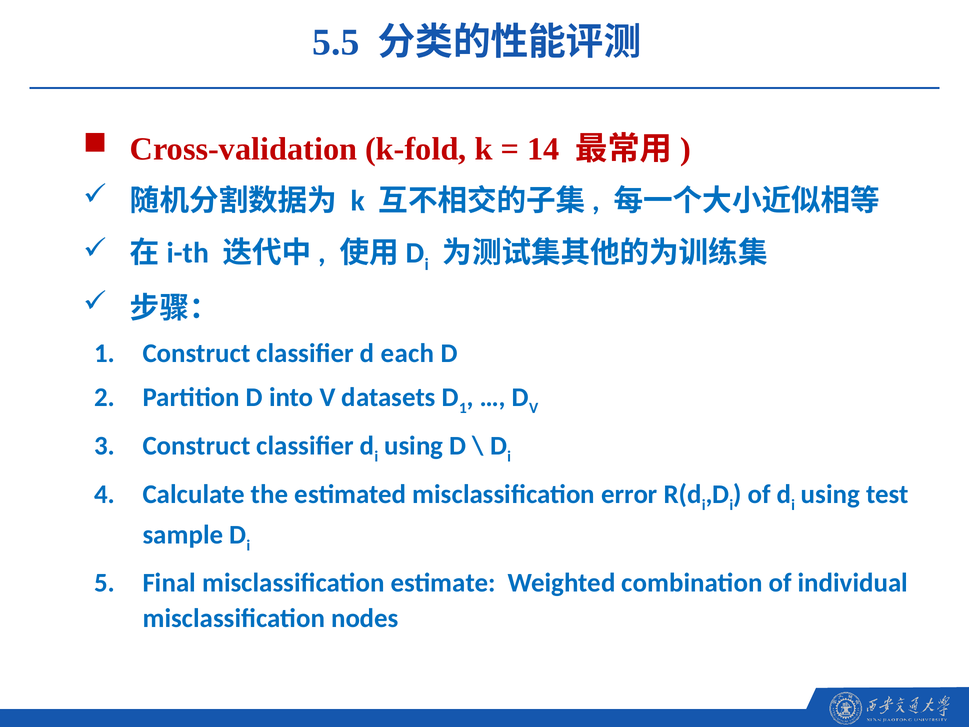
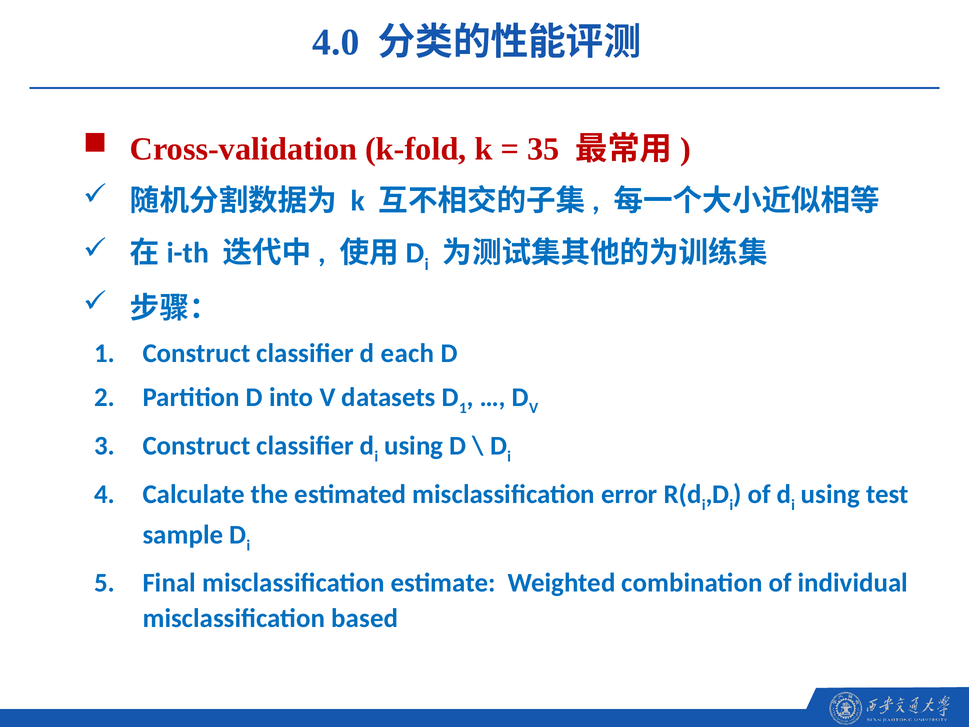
5.5: 5.5 -> 4.0 (336, 42)
14: 14 -> 35 (543, 149)
nodes: nodes -> based (365, 618)
